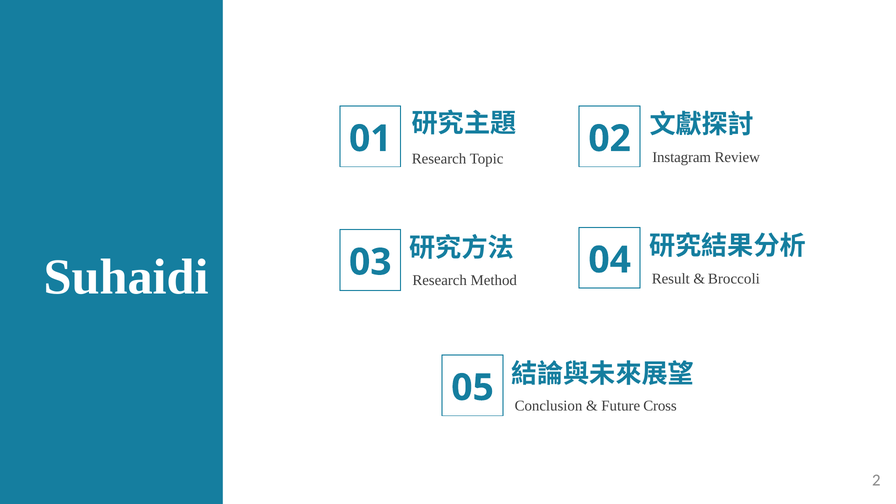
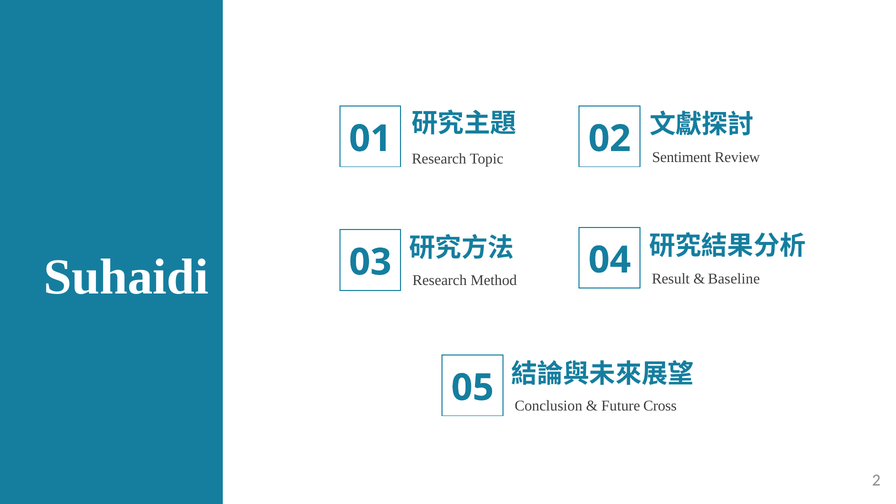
Instagram: Instagram -> Sentiment (682, 157)
Broccoli: Broccoli -> Baseline (734, 279)
